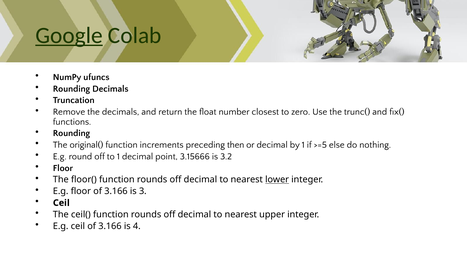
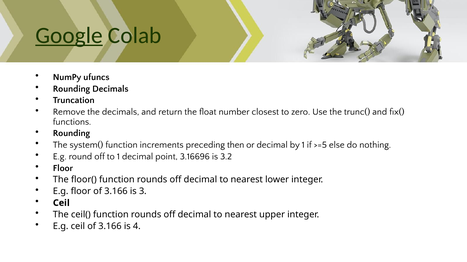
original(: original( -> system( (86, 145)
3.15666: 3.15666 -> 3.16696 (195, 157)
lower underline: present -> none (277, 180)
